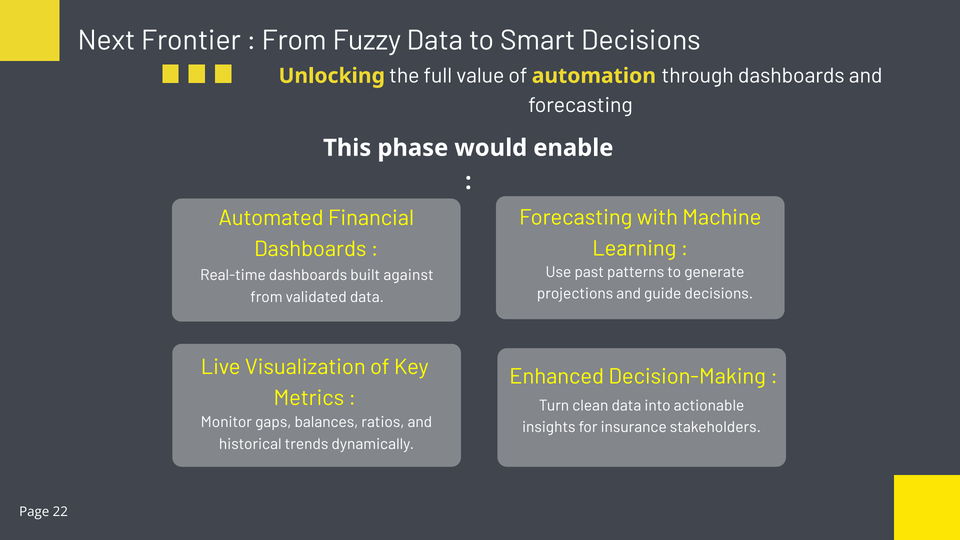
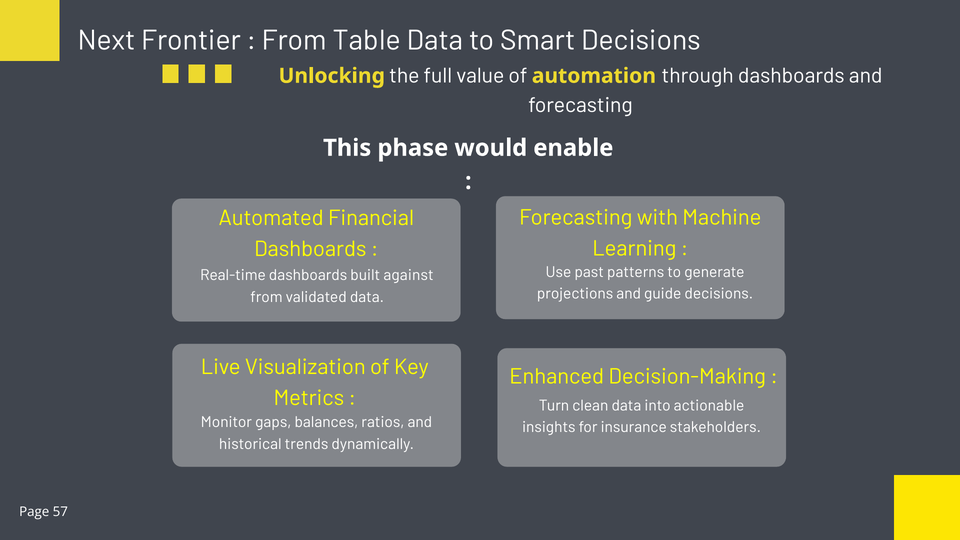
Fuzzy: Fuzzy -> Table (367, 40)
22: 22 -> 57 (60, 512)
